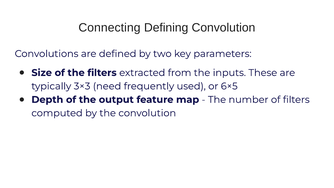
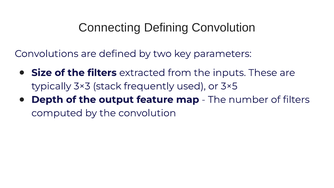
need: need -> stack (107, 86)
6×5: 6×5 -> 3×5 (229, 86)
